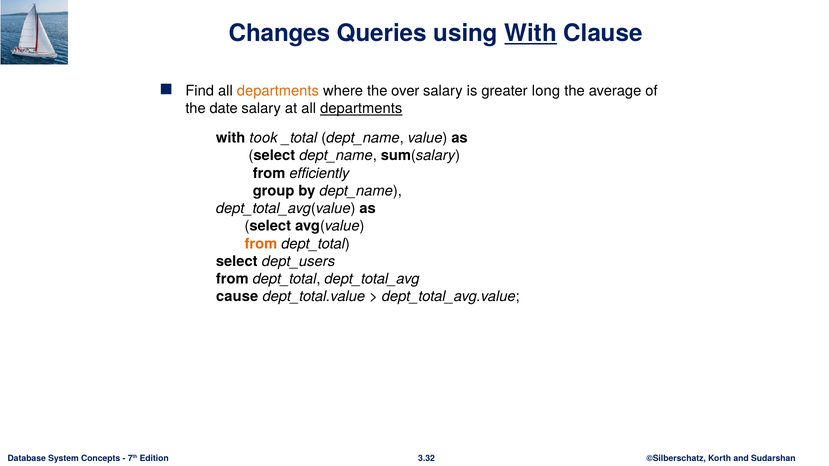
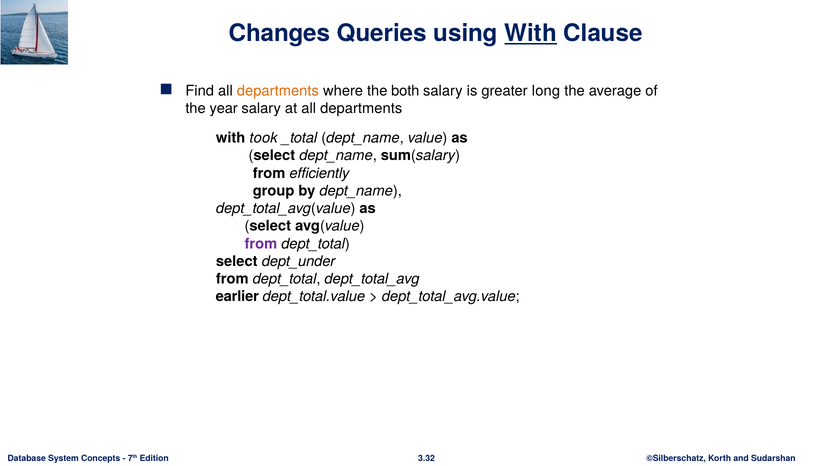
over: over -> both (405, 91)
date: date -> year (224, 109)
departments underline: present -> none (361, 109)
from colour: orange -> purple (261, 244)
dept_users: dept_users -> dept_under (299, 261)
cause: cause -> earlier (237, 297)
